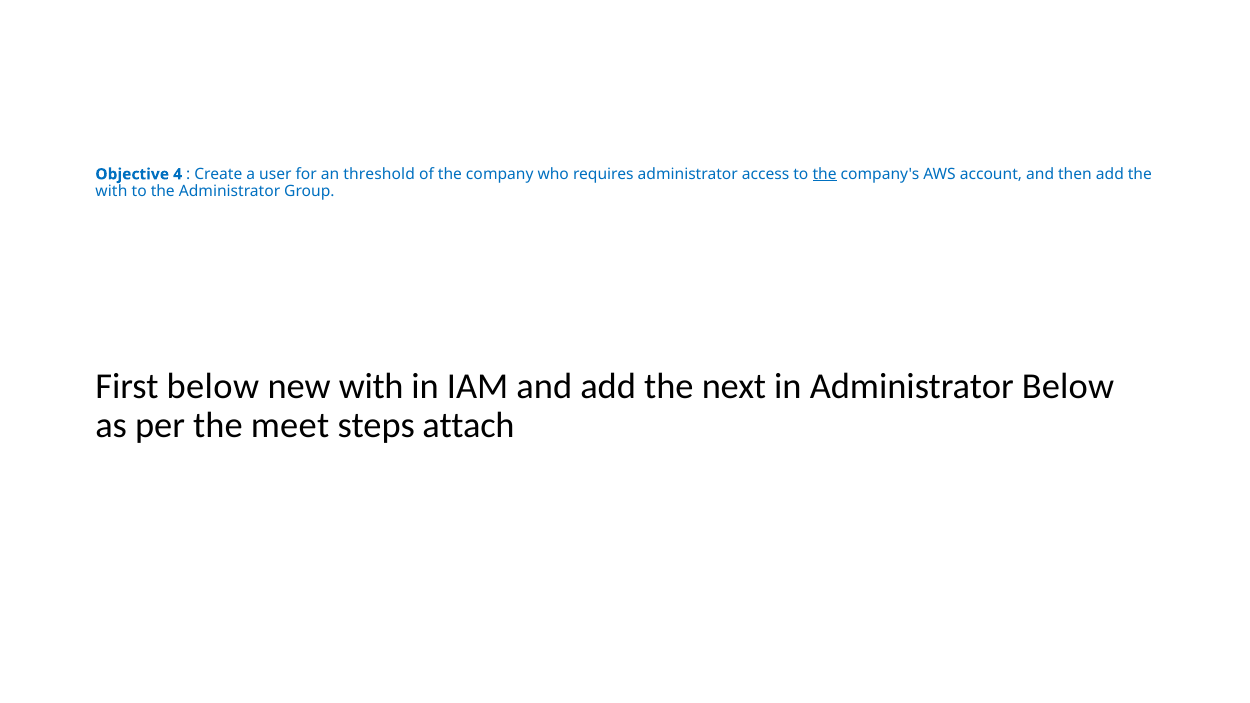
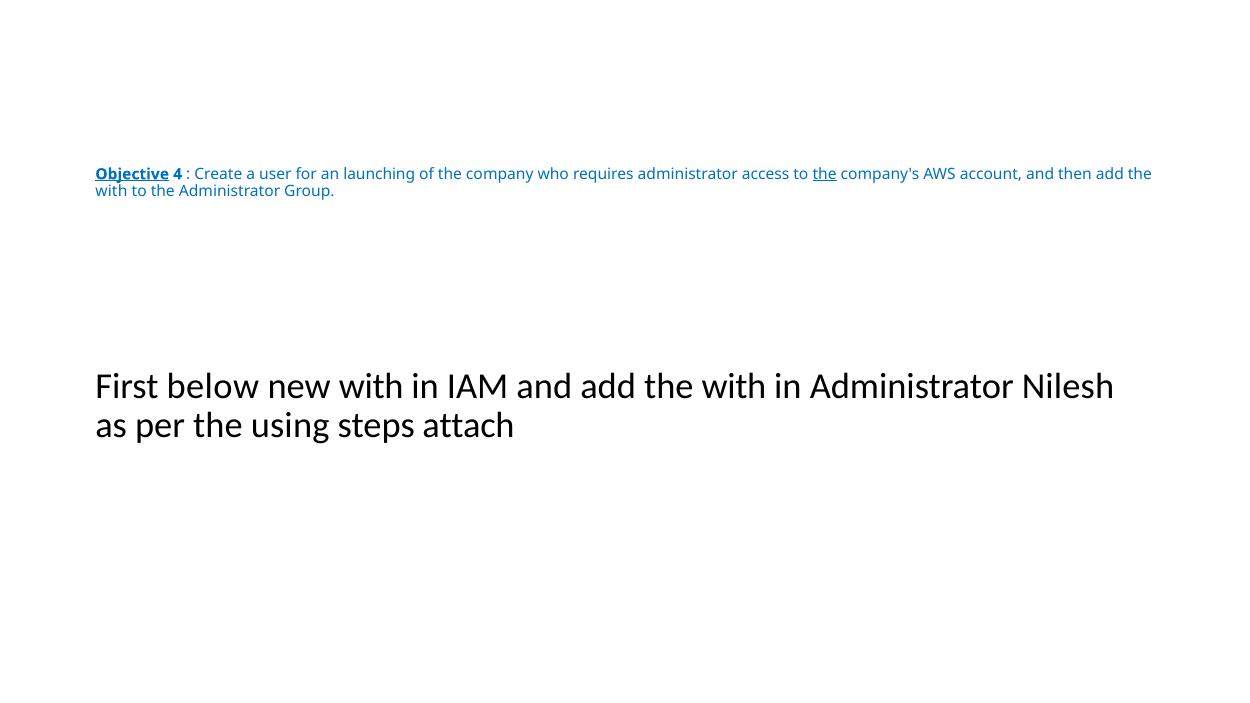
Objective underline: none -> present (132, 174)
threshold: threshold -> launching (379, 174)
and add the next: next -> with (734, 387)
Administrator Below: Below -> Nilesh (1068, 387)
meet: meet -> using (290, 426)
